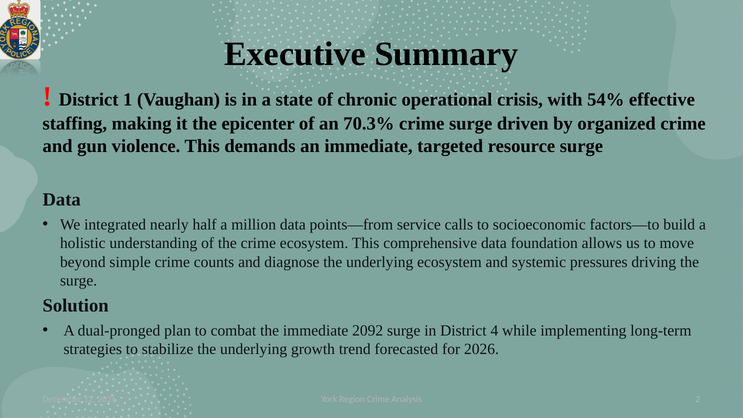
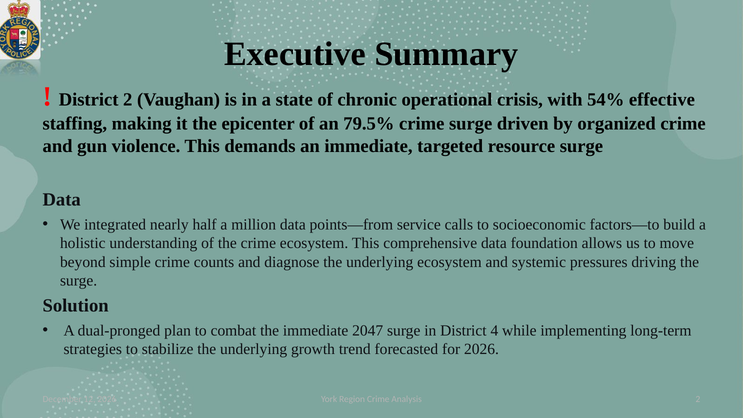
District 1: 1 -> 2 (128, 100)
70.3%: 70.3% -> 79.5% (369, 124)
2092: 2092 -> 2047 (368, 331)
